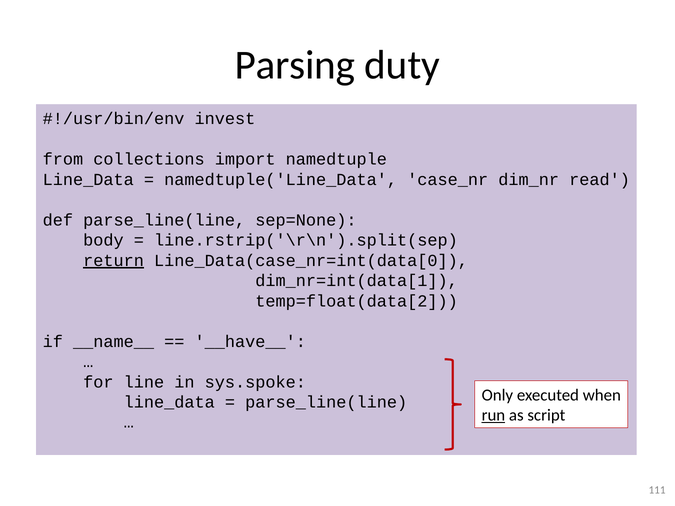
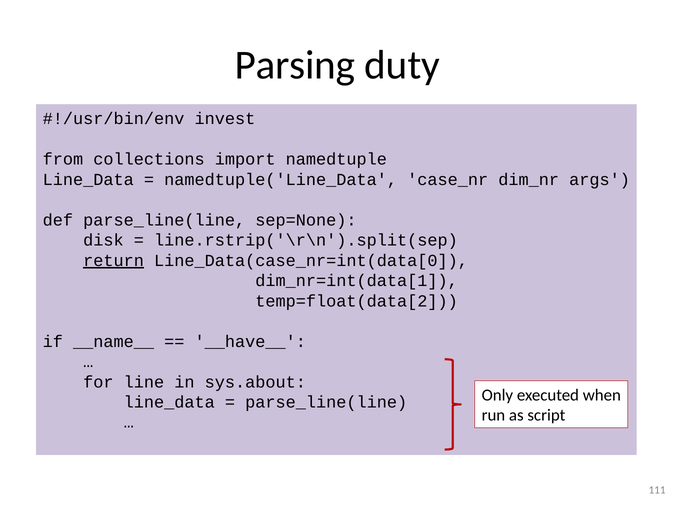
read: read -> args (600, 180)
body: body -> disk (103, 240)
sys.spoke: sys.spoke -> sys.about (255, 382)
run underline: present -> none (493, 416)
